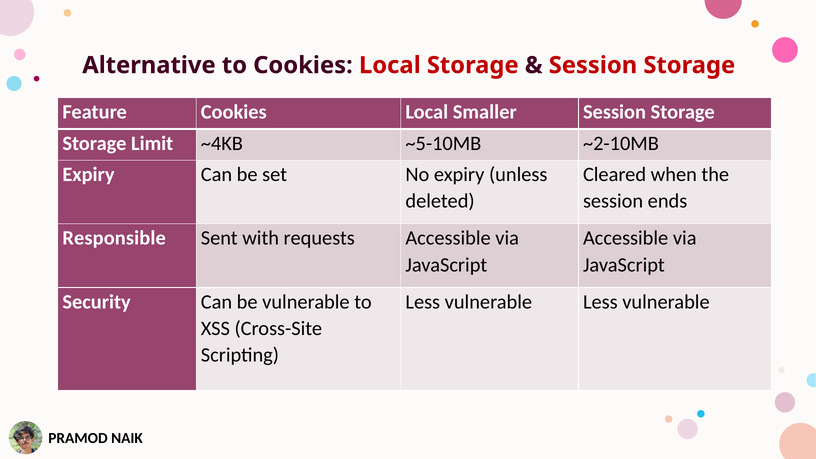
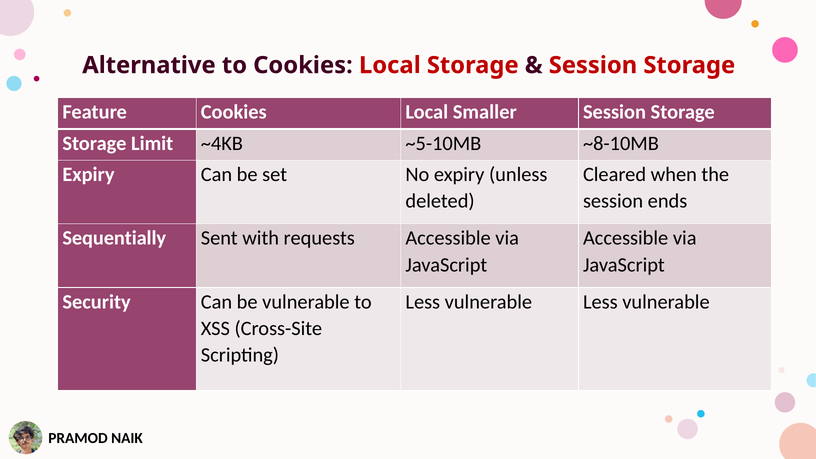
~2-10MB: ~2-10MB -> ~8-10MB (621, 143)
Responsible: Responsible -> Sequentially (114, 238)
